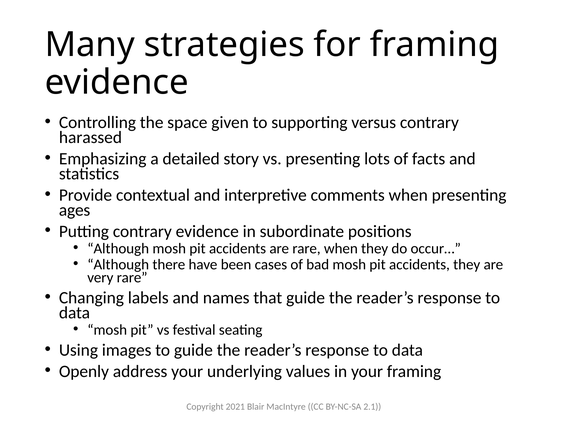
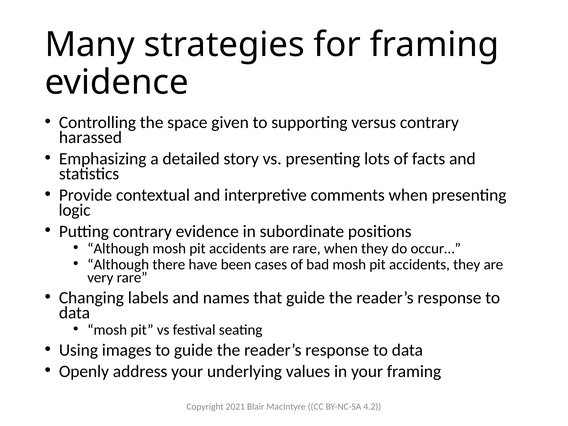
ages: ages -> logic (75, 210)
2.1: 2.1 -> 4.2 (372, 407)
